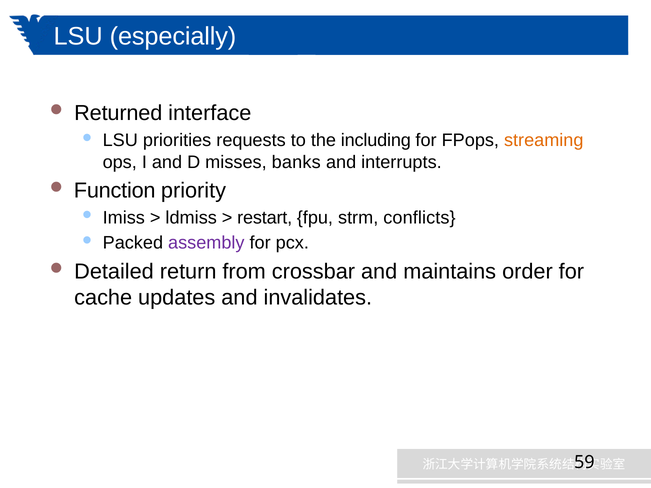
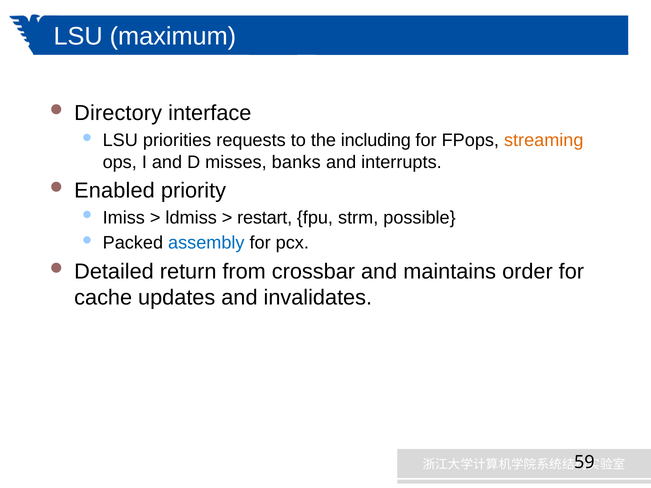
especially: especially -> maximum (173, 36)
Returned: Returned -> Directory (118, 113)
Function: Function -> Enabled (115, 191)
conflicts: conflicts -> possible (420, 218)
assembly colour: purple -> blue (206, 243)
